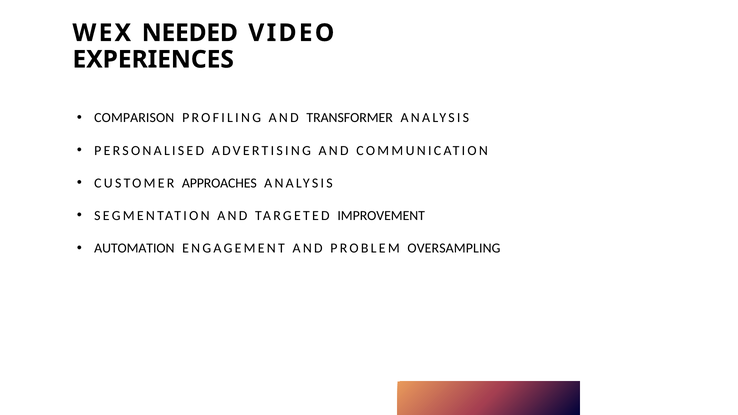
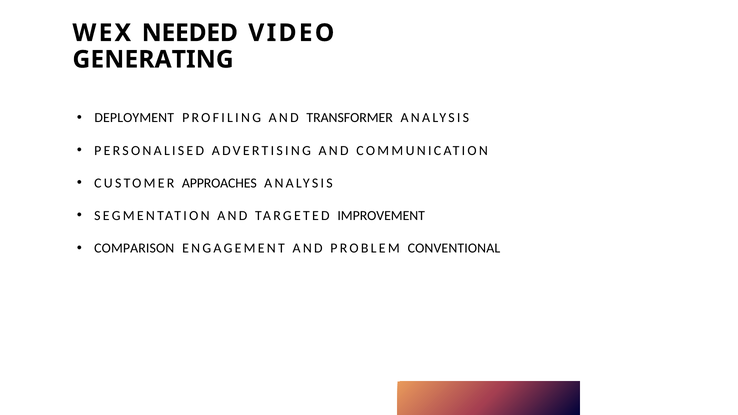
EXPERIENCES: EXPERIENCES -> GENERATING (153, 60)
COMPARISON: COMPARISON -> DEPLOYMENT (134, 118)
AUTOMATION: AUTOMATION -> COMPARISON (134, 248)
OVERSAMPLING: OVERSAMPLING -> CONVENTIONAL (454, 248)
